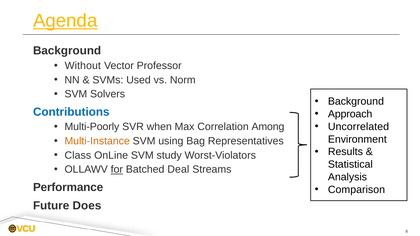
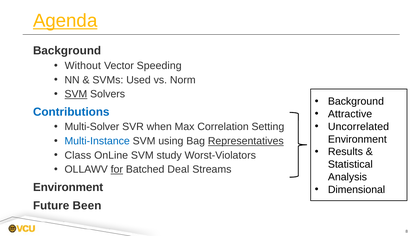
Professor: Professor -> Speeding (159, 66)
SVM underline: none -> present (76, 94)
Approach: Approach -> Attractive (350, 114)
Multi-Poorly: Multi-Poorly -> Multi-Solver (92, 127)
Among: Among -> Setting (268, 127)
Multi-Instance colour: orange -> blue (97, 141)
Representatives underline: none -> present (246, 141)
Performance: Performance -> Environment (68, 187)
Comparison: Comparison -> Dimensional (357, 190)
Does: Does -> Been (87, 206)
